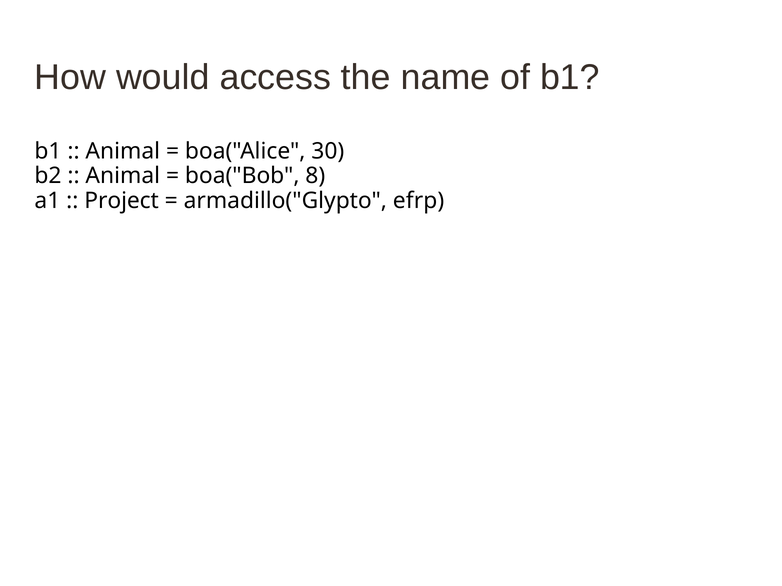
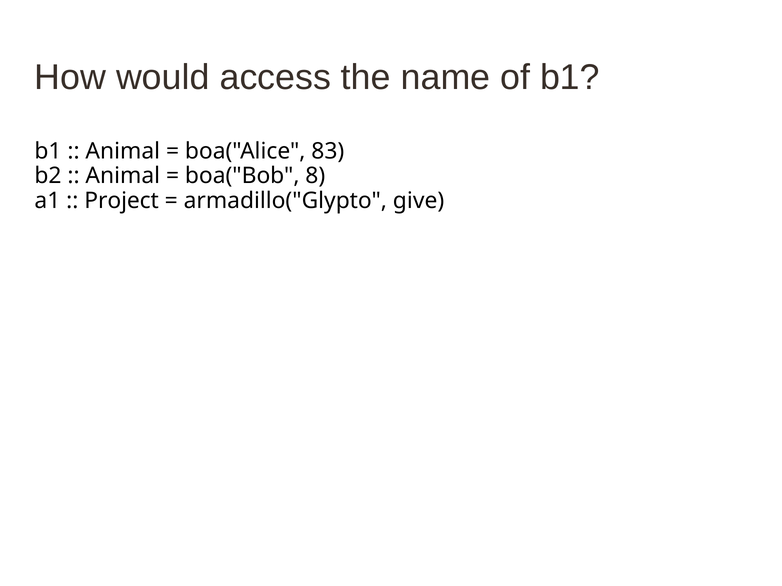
30: 30 -> 83 (328, 151)
efrp: efrp -> give (419, 201)
